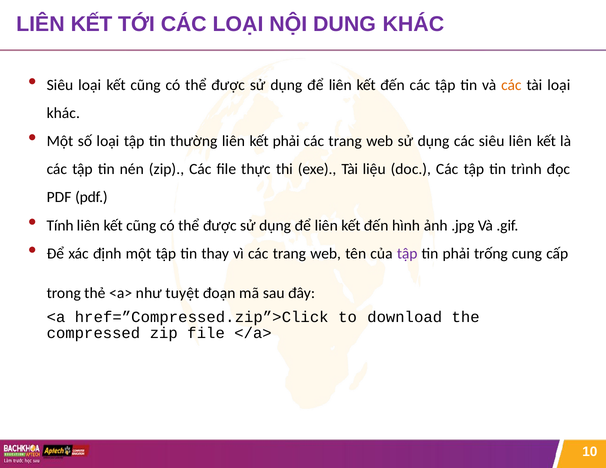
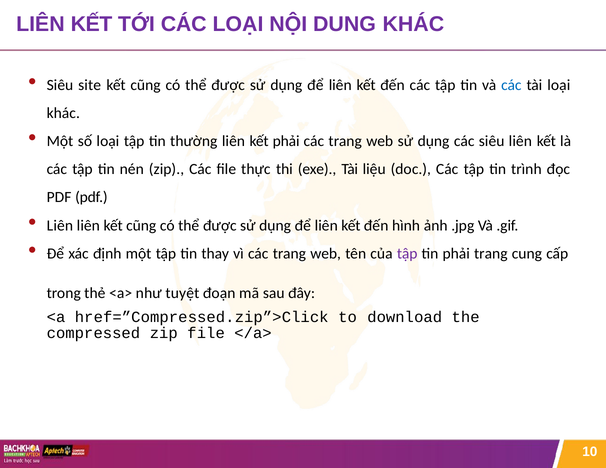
Siêu loại: loại -> site (90, 85)
các colour: orange -> blue (511, 85)
Tính: Tính -> Liên (60, 226)
phải trống: trống -> trang (491, 254)
